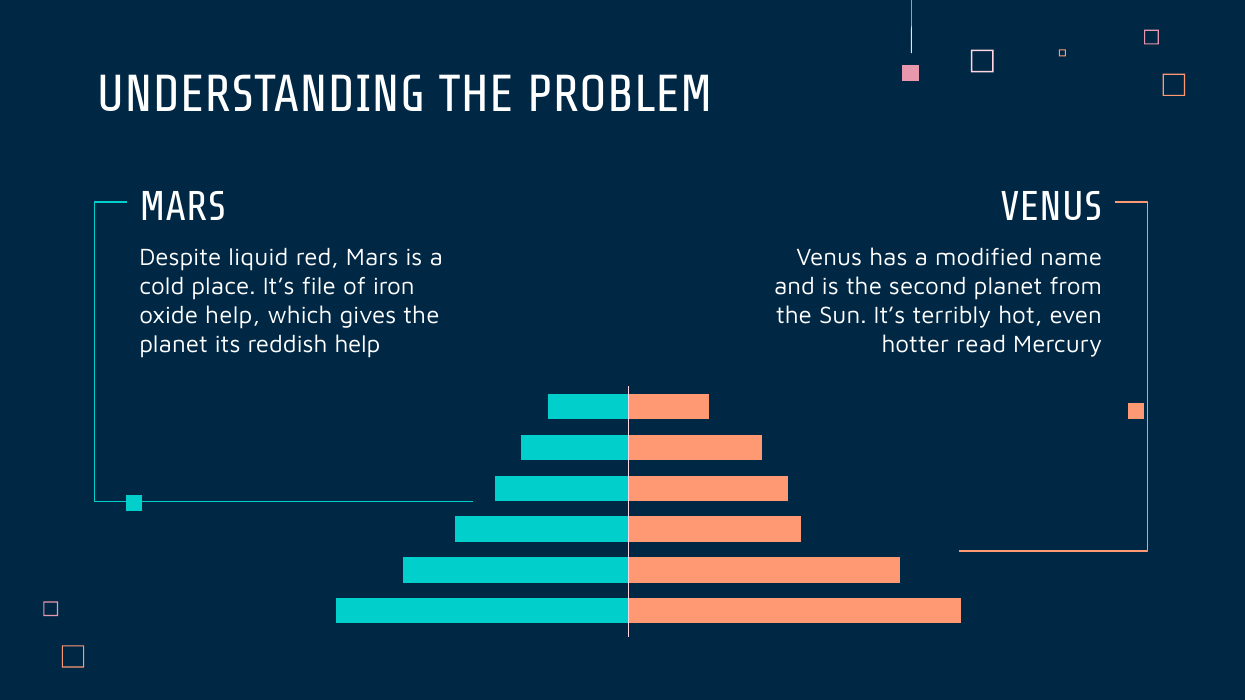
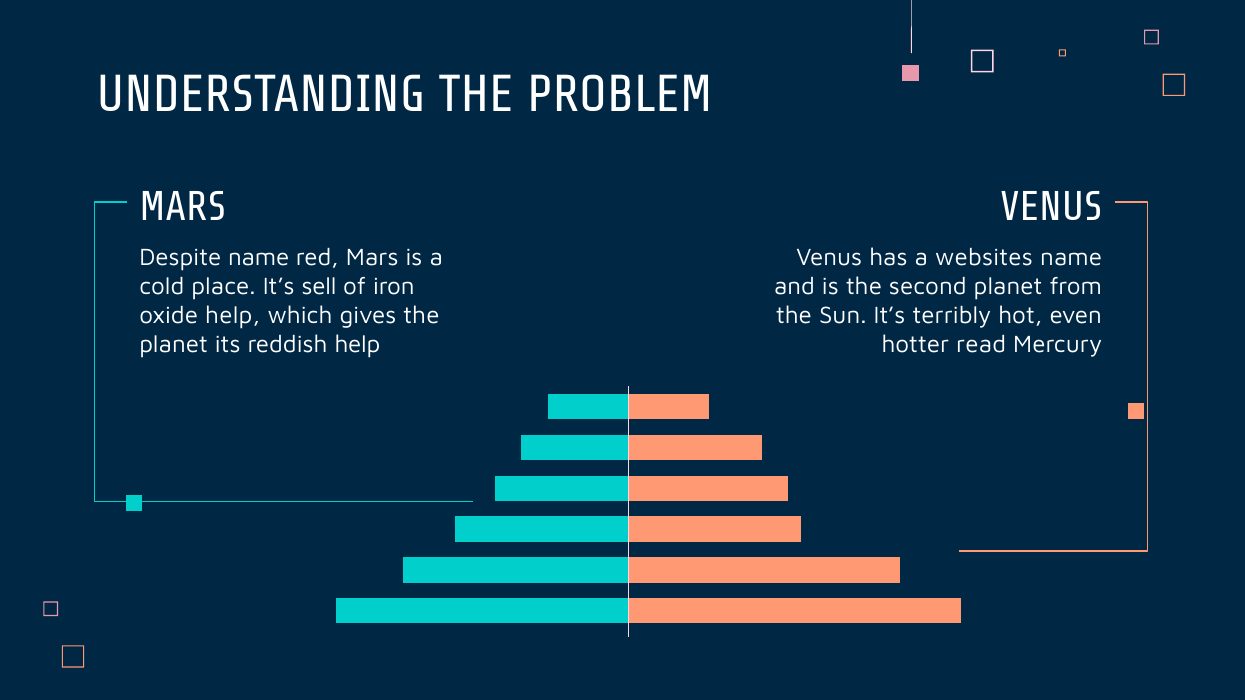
Despite liquid: liquid -> name (259, 258)
modified: modified -> websites (984, 258)
file: file -> sell (319, 287)
